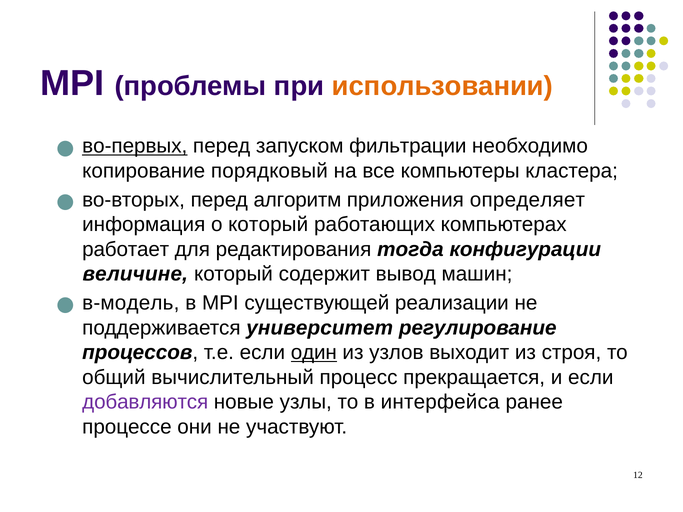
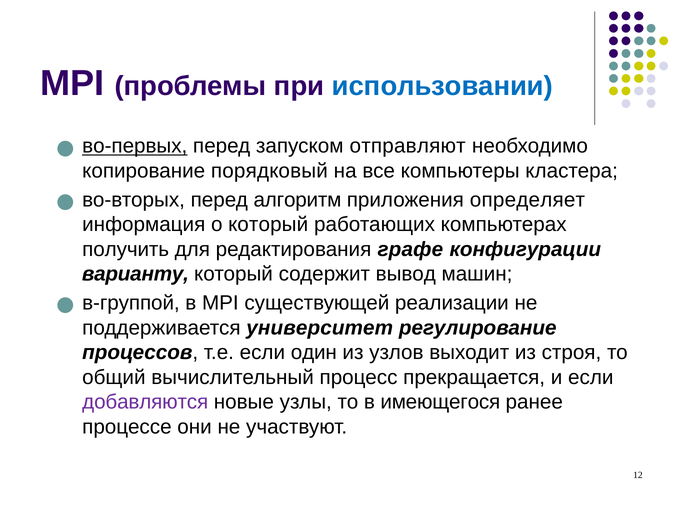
использовании colour: orange -> blue (442, 86)
фильтрации: фильтрации -> отправляют (408, 146)
работает: работает -> получить (126, 249)
тогда: тогда -> графе (410, 249)
величине: величине -> варианту (135, 274)
в-модель: в-модель -> в-группой (131, 303)
один underline: present -> none (314, 353)
интерфейса: интерфейса -> имеющегося (440, 402)
